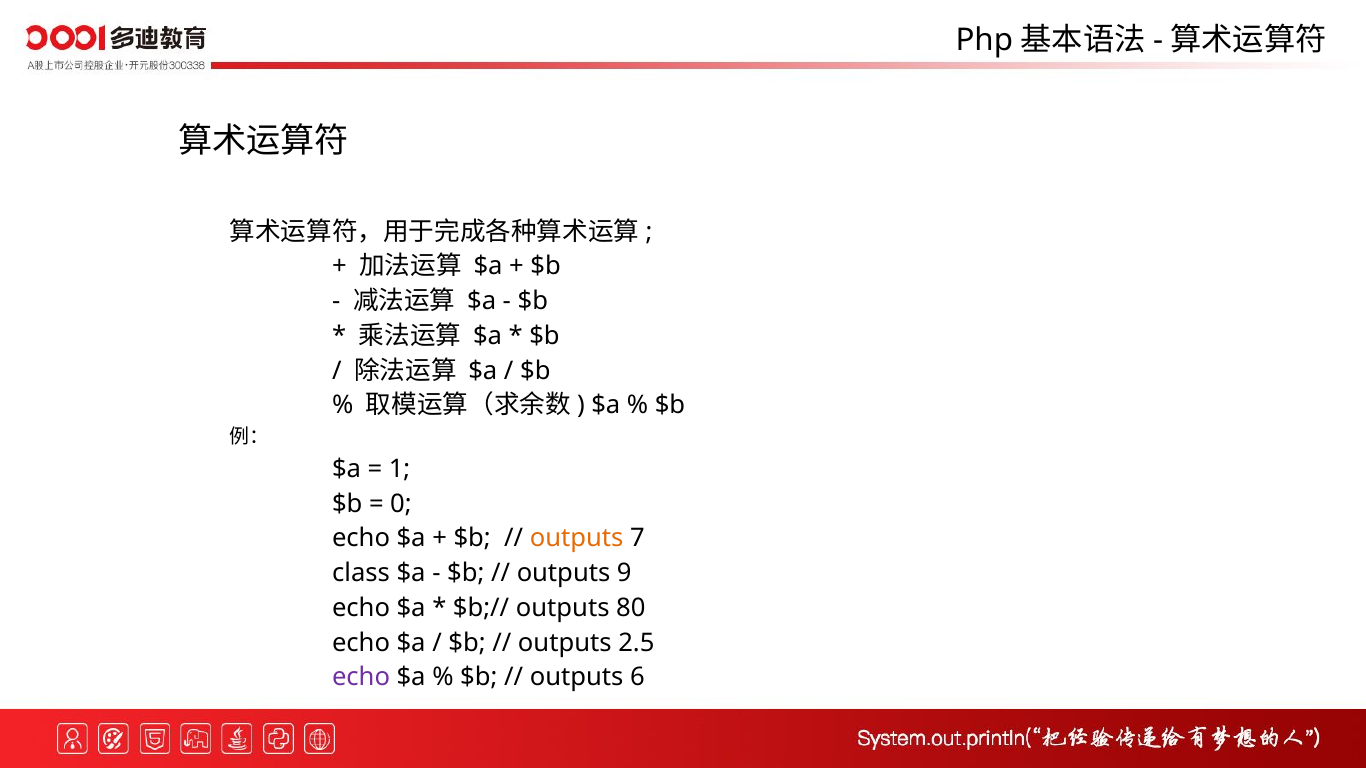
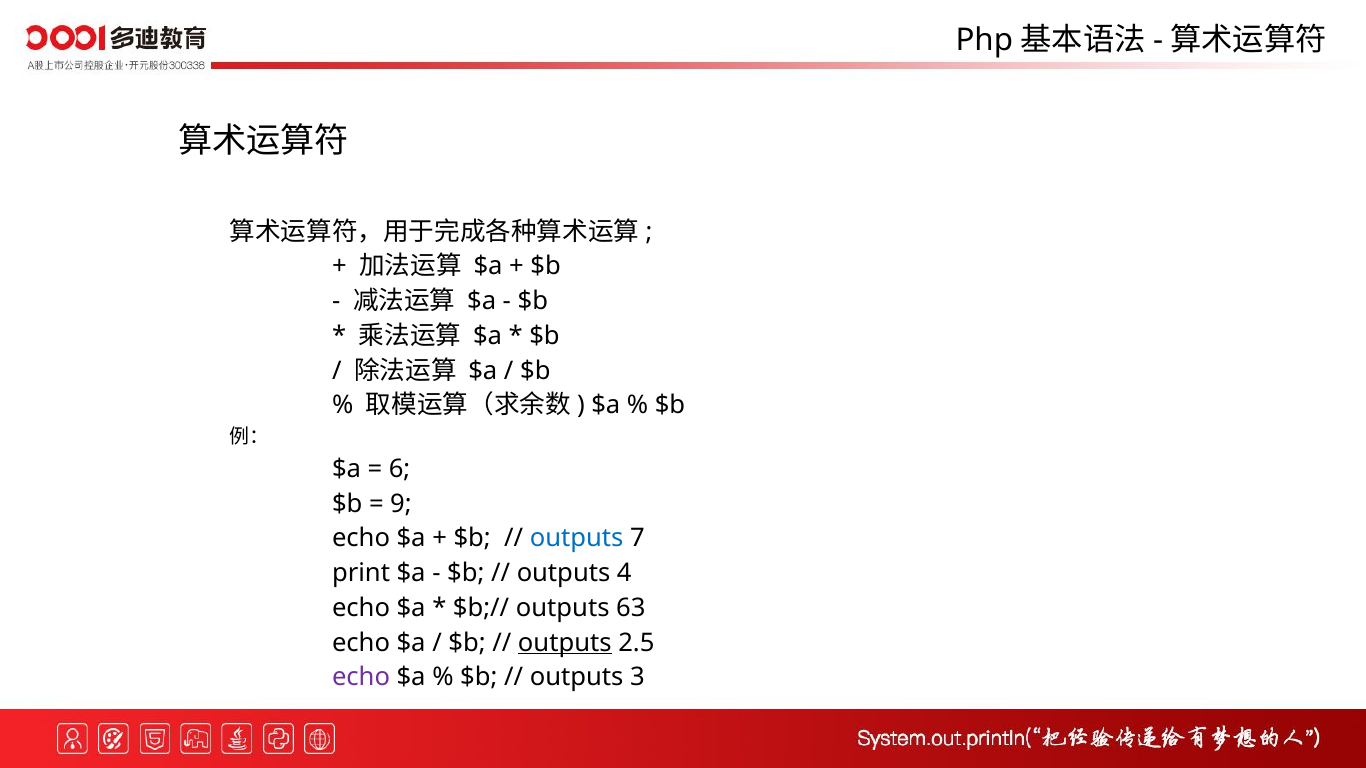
1: 1 -> 6 (400, 469)
0: 0 -> 9 (401, 504)
outputs colour: orange -> blue (577, 539)
class: class -> print (361, 573)
9: 9 -> 4 (624, 573)
80: 80 -> 63 (631, 608)
outputs underline: none -> present (565, 643)
6: 6 -> 3 (637, 678)
